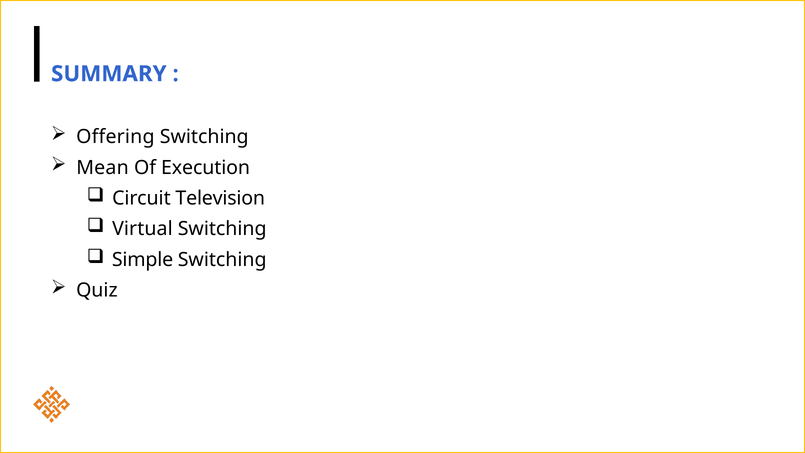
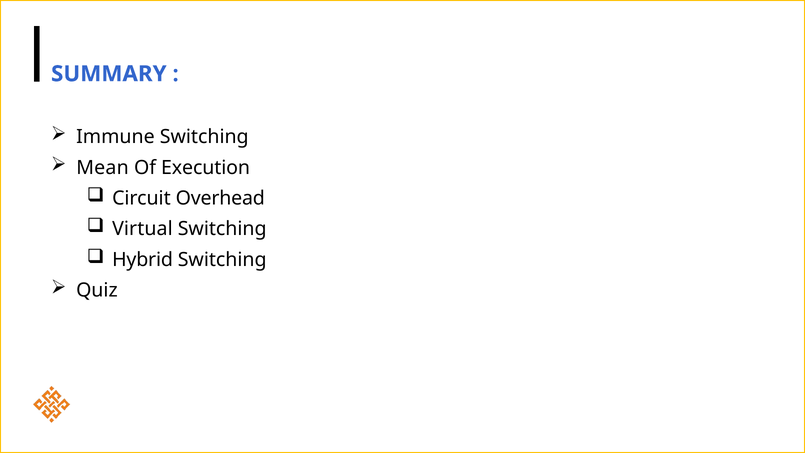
Offering: Offering -> Immune (115, 137)
Television: Television -> Overhead (220, 198)
Simple: Simple -> Hybrid (143, 260)
